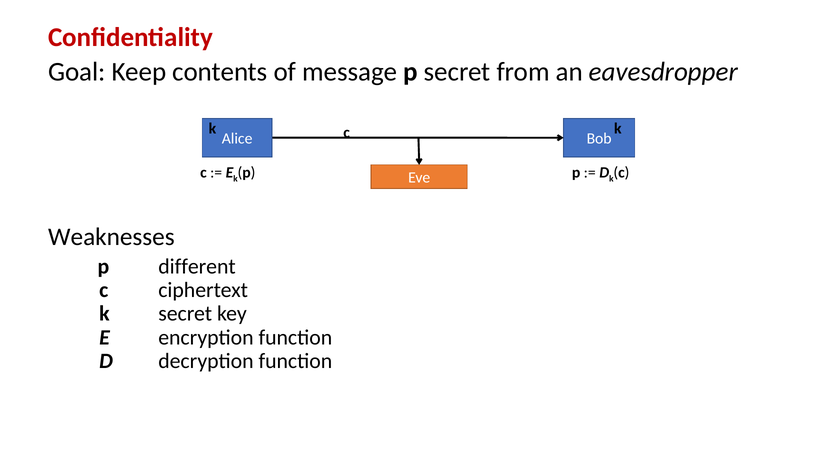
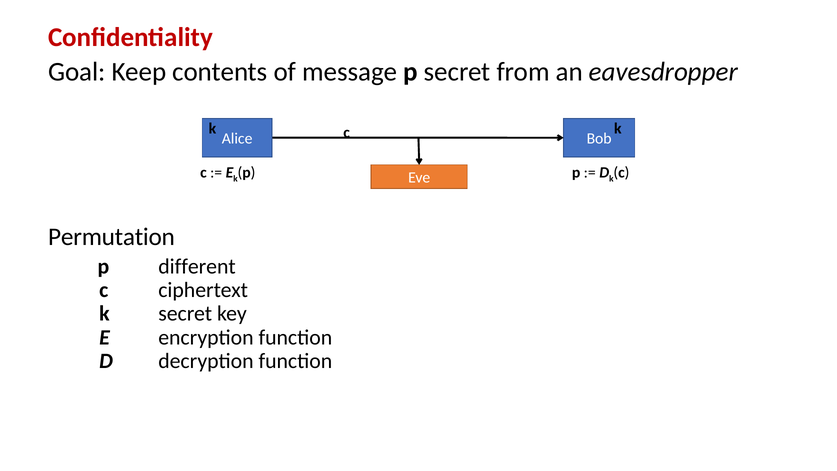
Weaknesses: Weaknesses -> Permutation (111, 237)
